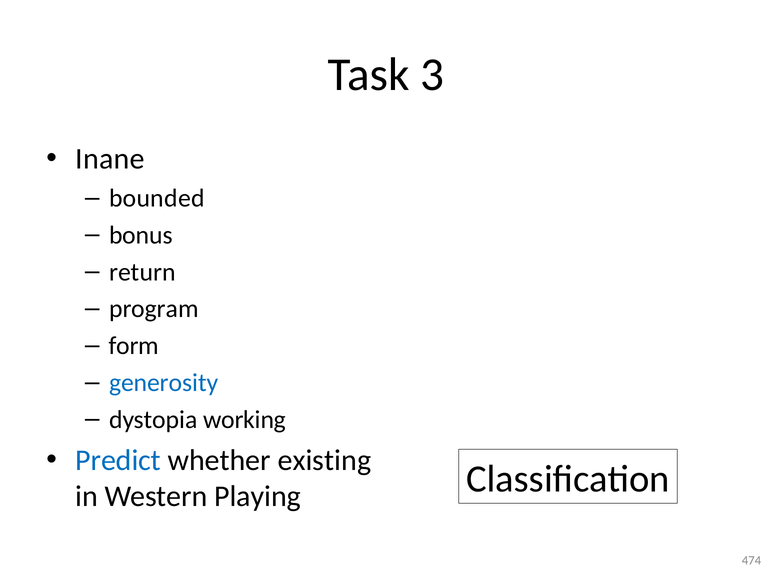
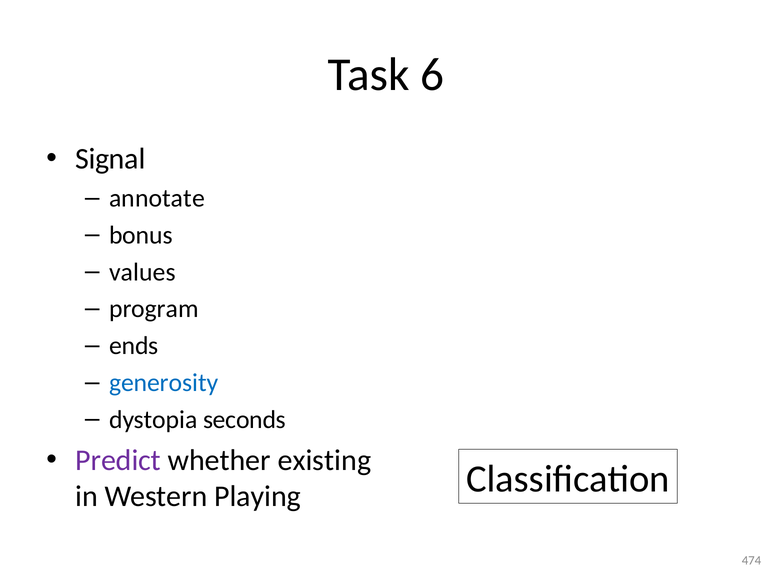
3: 3 -> 6 (432, 75)
Inane: Inane -> Signal (110, 159)
bounded: bounded -> annotate (157, 198)
return: return -> values (142, 272)
form: form -> ends (134, 346)
working: working -> seconds (245, 420)
Predict colour: blue -> purple (118, 460)
